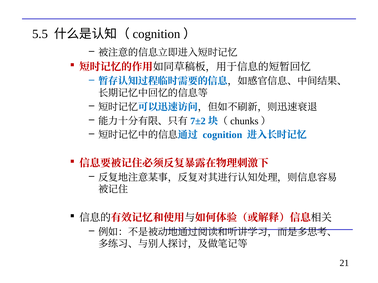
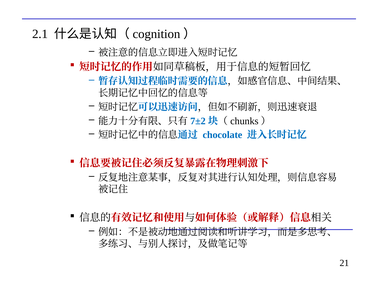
5.5: 5.5 -> 2.1 (40, 34)
cognition: cognition -> chocolate (222, 135)
